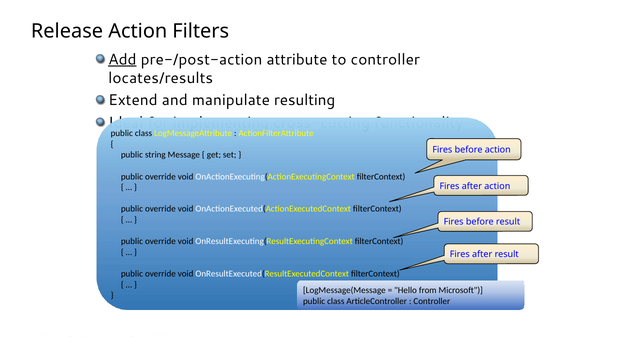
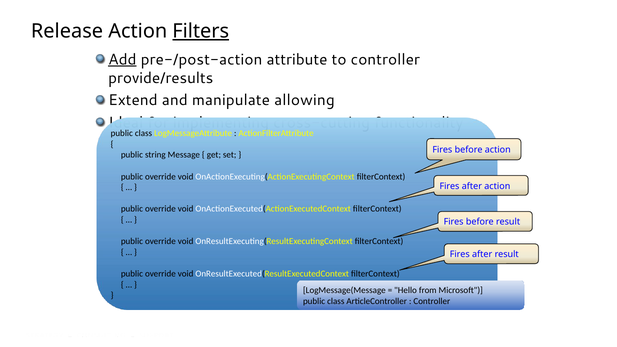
Filters underline: none -> present (201, 31)
locates/results: locates/results -> provide/results (161, 78)
resulting: resulting -> allowing (304, 100)
